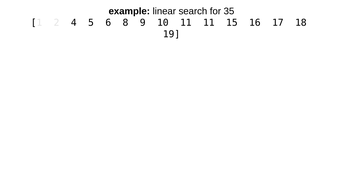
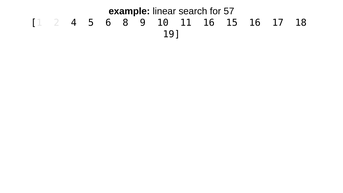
35: 35 -> 57 (229, 11)
11 11: 11 -> 16 (209, 23)
